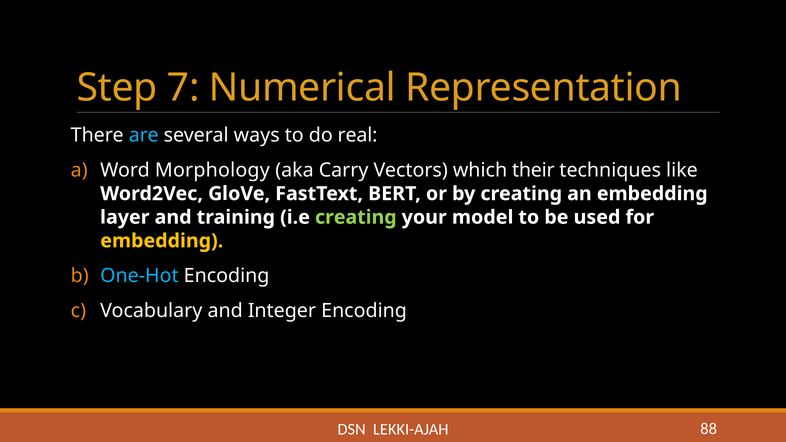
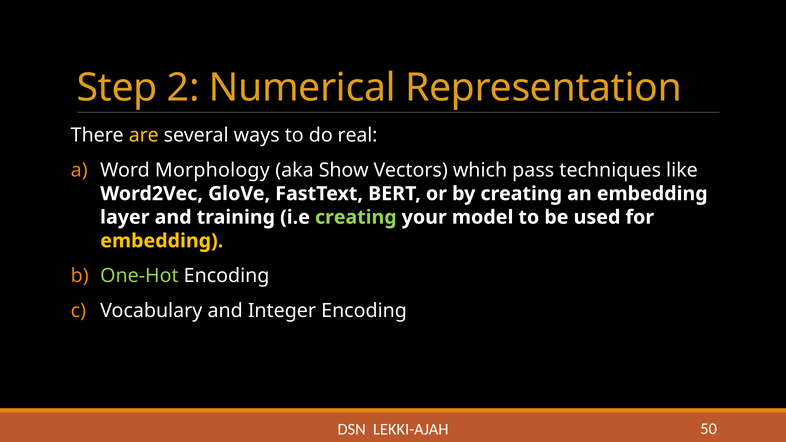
7: 7 -> 2 (183, 88)
are colour: light blue -> yellow (144, 135)
Carry: Carry -> Show (344, 170)
their: their -> pass (533, 170)
One-Hot colour: light blue -> light green (139, 276)
88: 88 -> 50 (709, 429)
